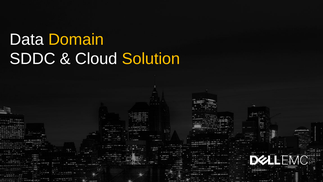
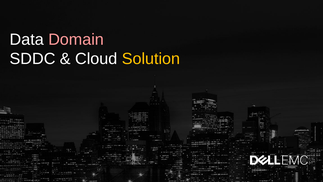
Domain colour: yellow -> pink (76, 39)
